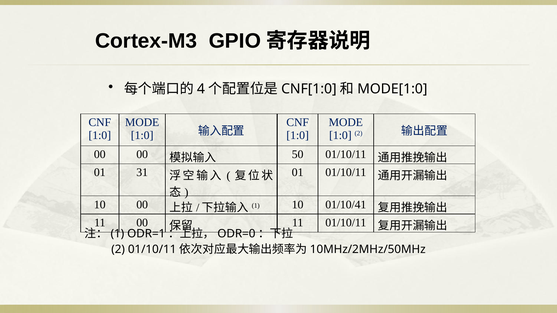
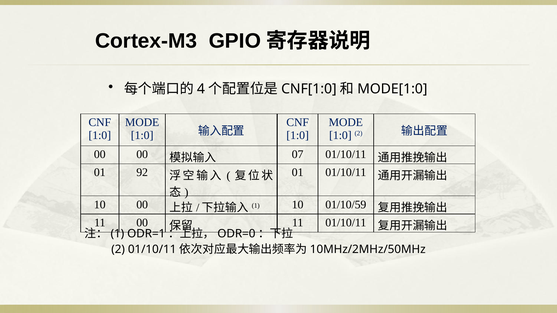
50: 50 -> 07 (298, 155)
31: 31 -> 92 (142, 173)
01/10/41: 01/10/41 -> 01/10/59 (346, 205)
